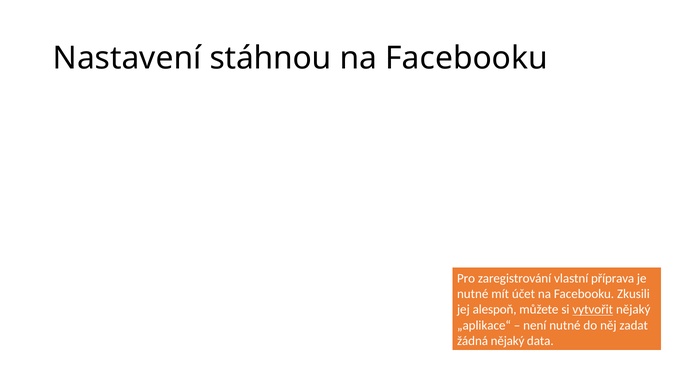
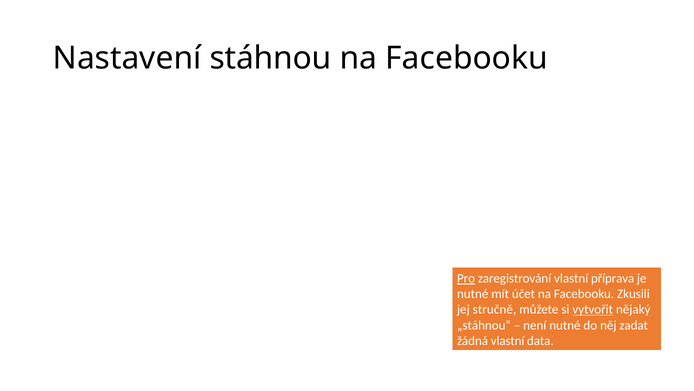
Pro underline: none -> present (466, 278)
alespoň: alespoň -> stručně (494, 309)
„aplikace“: „aplikace“ -> „stáhnou“ (484, 325)
žádná nějaký: nějaký -> vlastní (508, 340)
